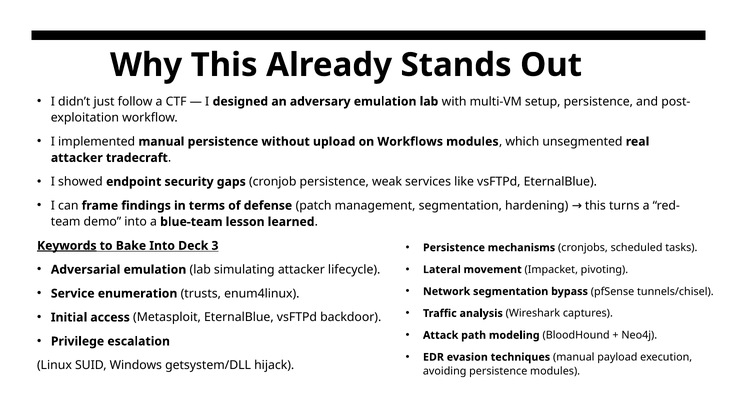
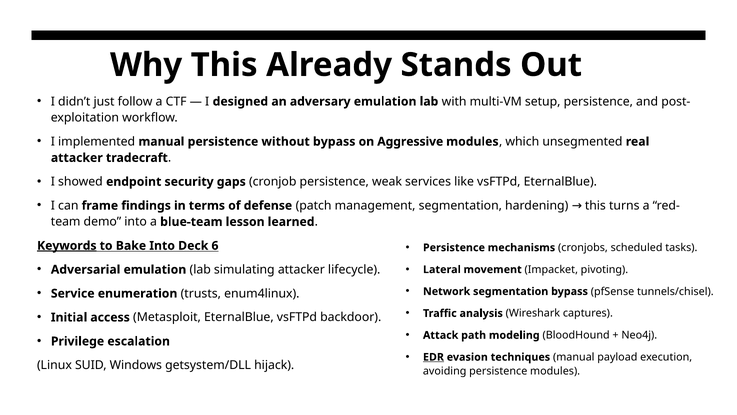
without upload: upload -> bypass (334, 141)
Workflows: Workflows -> Aggressive (410, 141)
3: 3 -> 6 (215, 245)
EDR underline: none -> present (433, 357)
